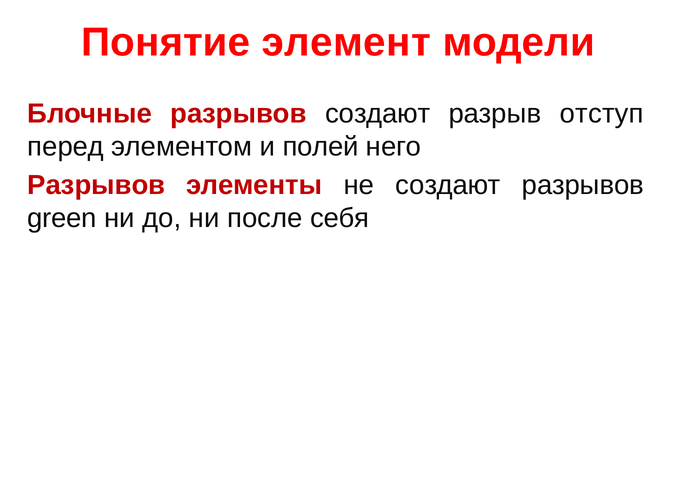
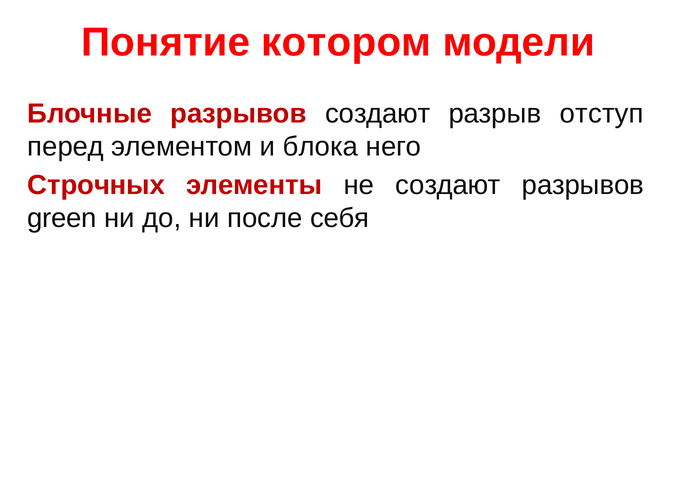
элемент: элемент -> котором (346, 42)
полей: полей -> блока (320, 147)
Разрывов: Разрывов -> Строчных (96, 185)
